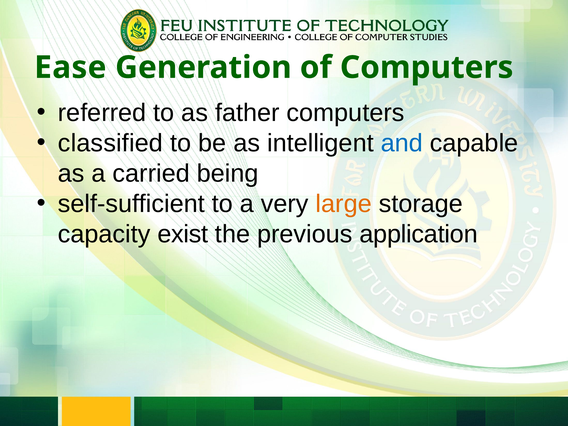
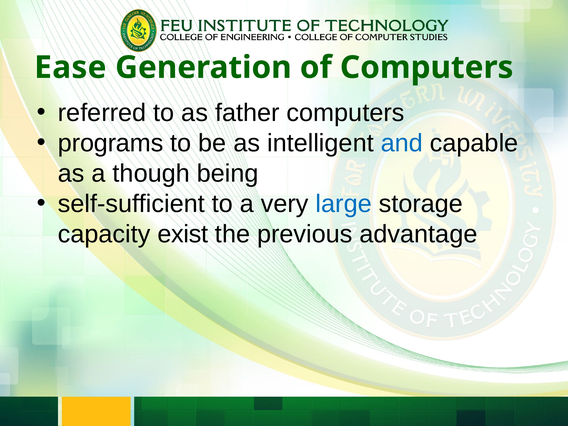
classified: classified -> programs (111, 143)
carried: carried -> though (151, 173)
large colour: orange -> blue (344, 204)
application: application -> advantage (418, 234)
